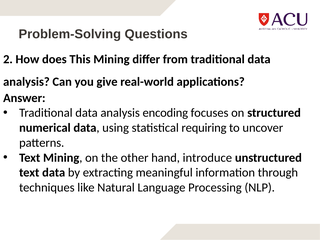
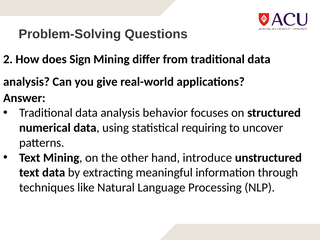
This: This -> Sign (80, 59)
encoding: encoding -> behavior (165, 113)
